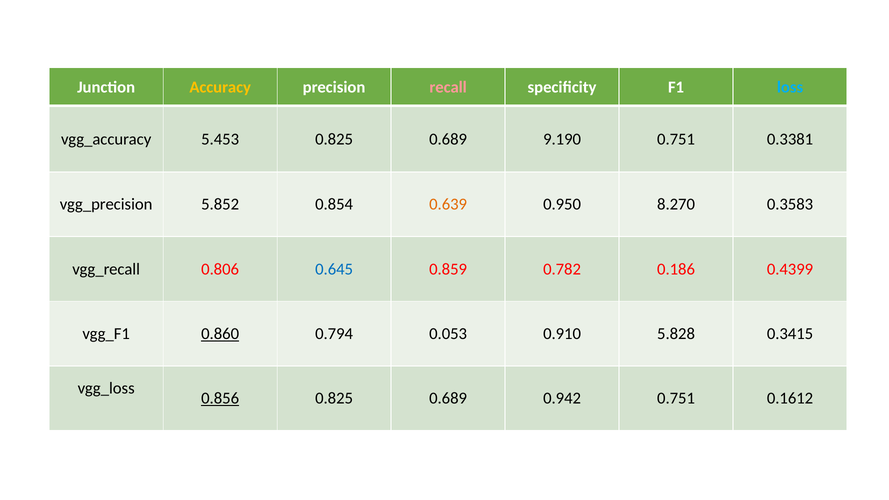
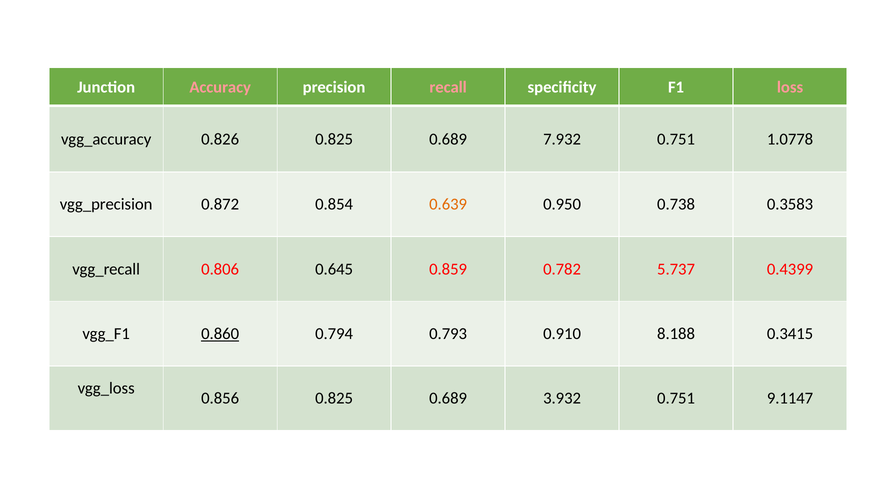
Accuracy colour: yellow -> pink (220, 87)
loss colour: light blue -> pink (790, 87)
5.453: 5.453 -> 0.826 (220, 139)
9.190: 9.190 -> 7.932 (562, 139)
0.3381: 0.3381 -> 1.0778 (790, 139)
5.852: 5.852 -> 0.872 (220, 204)
8.270: 8.270 -> 0.738 (676, 204)
0.645 colour: blue -> black (334, 269)
0.186: 0.186 -> 5.737 (676, 269)
0.053: 0.053 -> 0.793 (448, 334)
5.828: 5.828 -> 8.188 (676, 334)
0.856 underline: present -> none (220, 398)
0.942: 0.942 -> 3.932 (562, 398)
0.1612: 0.1612 -> 9.1147 (790, 398)
